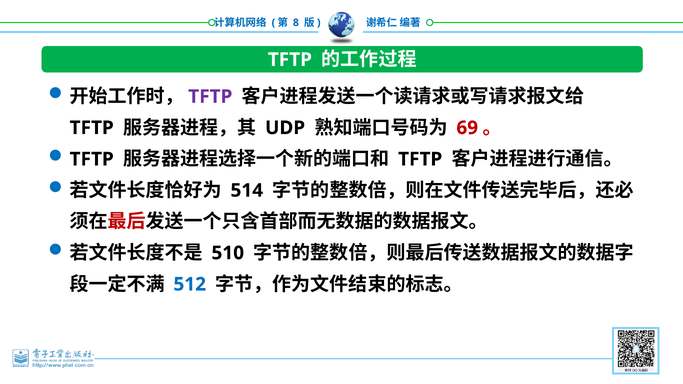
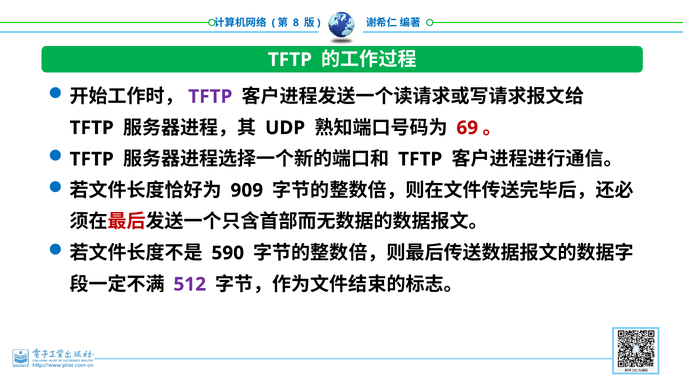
514: 514 -> 909 (247, 191)
510: 510 -> 590 (228, 253)
512 colour: blue -> purple (190, 284)
